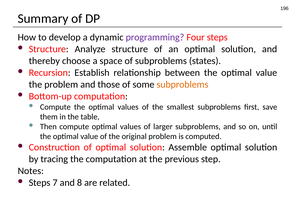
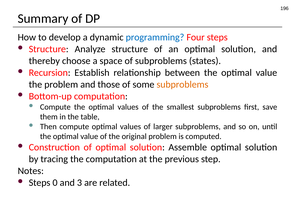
programming colour: purple -> blue (155, 37)
7: 7 -> 0 (55, 183)
8: 8 -> 3 (79, 183)
